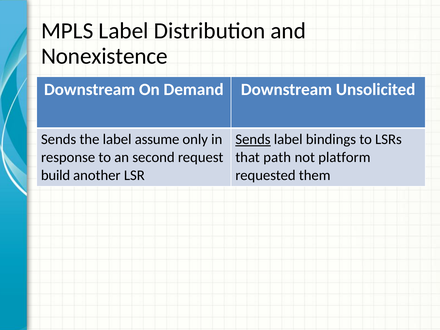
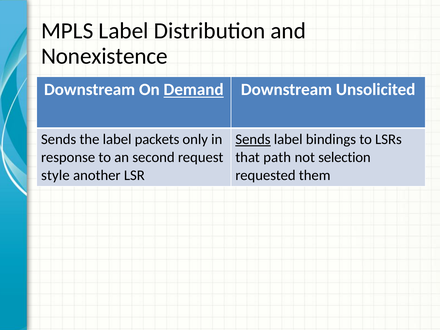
Demand underline: none -> present (194, 90)
assume: assume -> packets (157, 139)
platform: platform -> selection (344, 157)
build: build -> style (55, 175)
